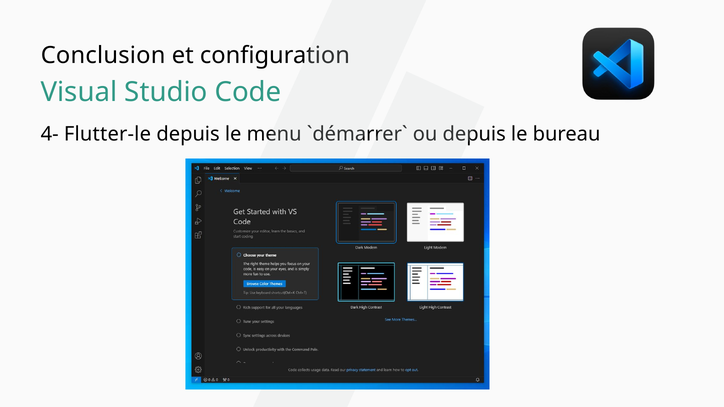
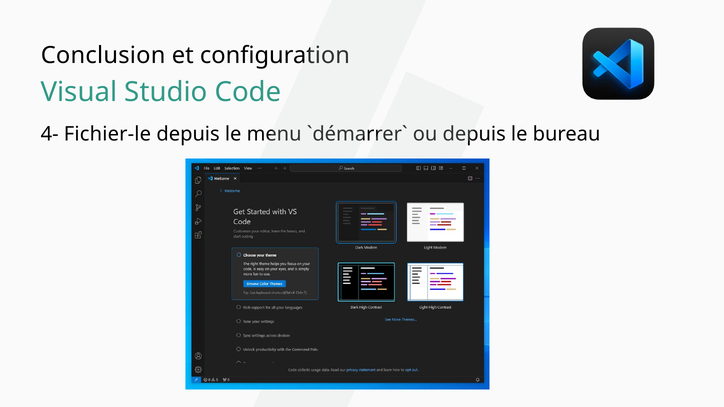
Flutter-le: Flutter-le -> Fichier-le (107, 134)
